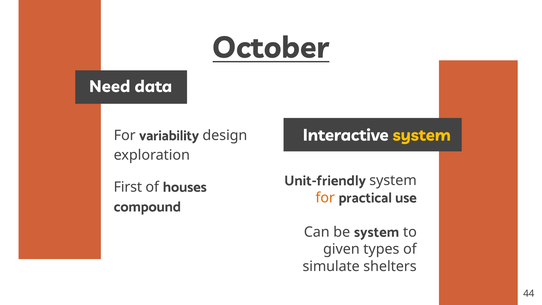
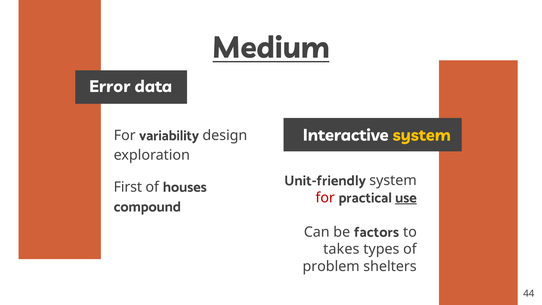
October: October -> Medium (271, 48)
Need: Need -> Error (110, 87)
for colour: orange -> red (325, 198)
use underline: none -> present (406, 198)
be system: system -> factors (377, 232)
given: given -> takes (341, 249)
simulate: simulate -> problem (331, 266)
